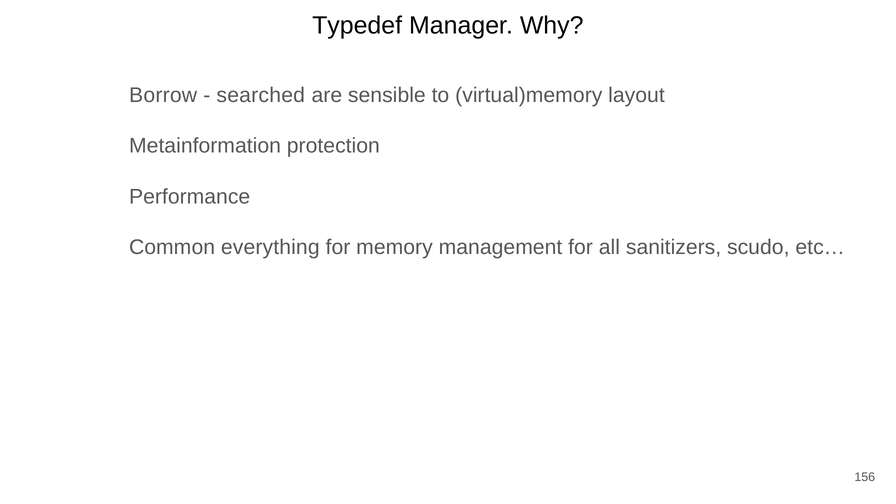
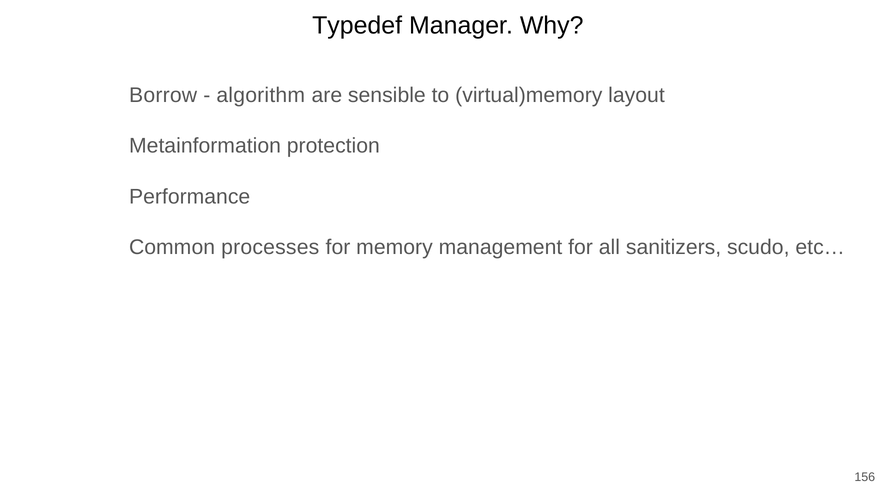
searched: searched -> algorithm (261, 95)
everything: everything -> processes (270, 247)
